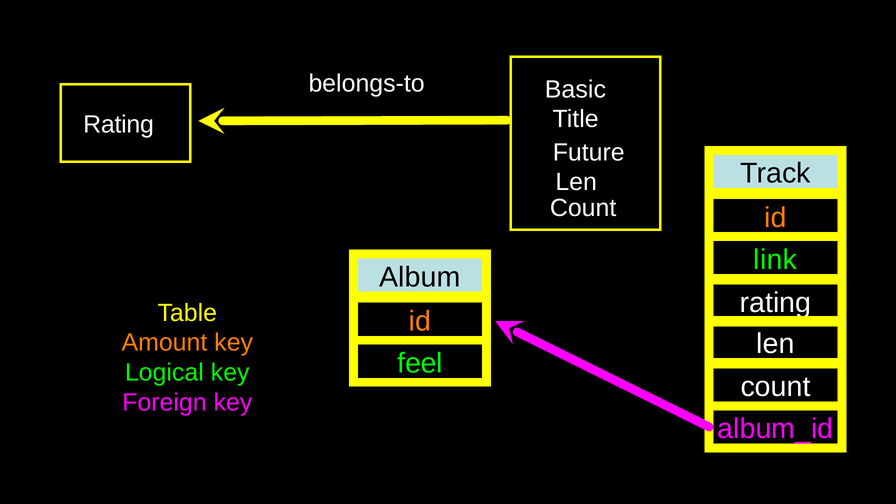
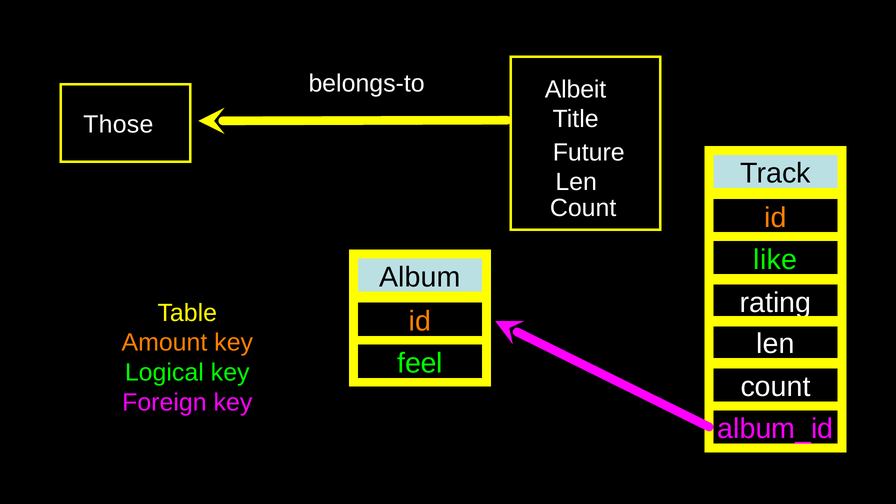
Basic: Basic -> Albeit (576, 90)
Rating: Rating -> Those (118, 125)
link: link -> like (775, 260)
